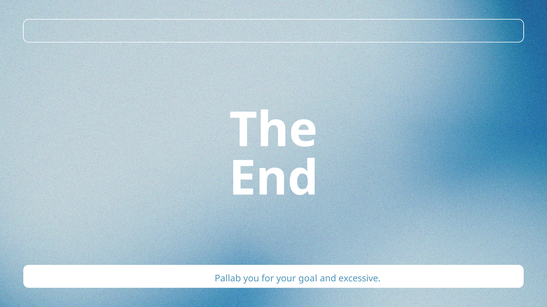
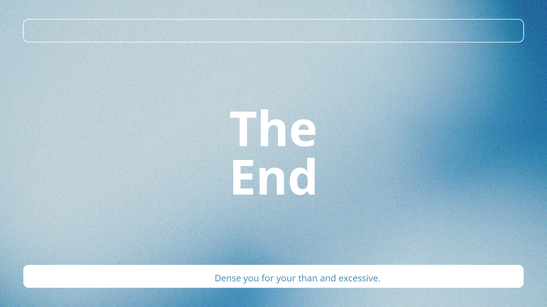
Pallab: Pallab -> Dense (228, 279)
goal: goal -> than (308, 279)
